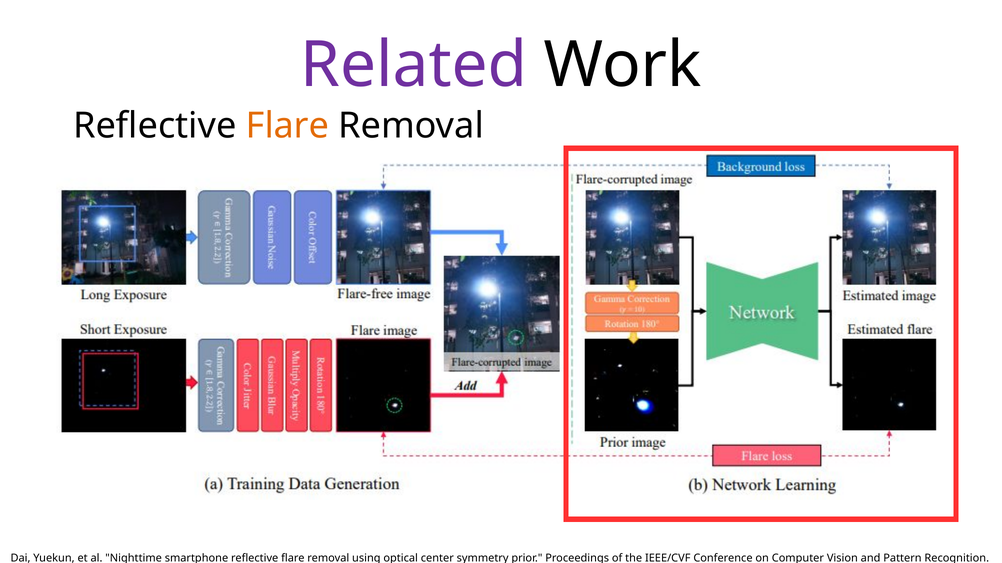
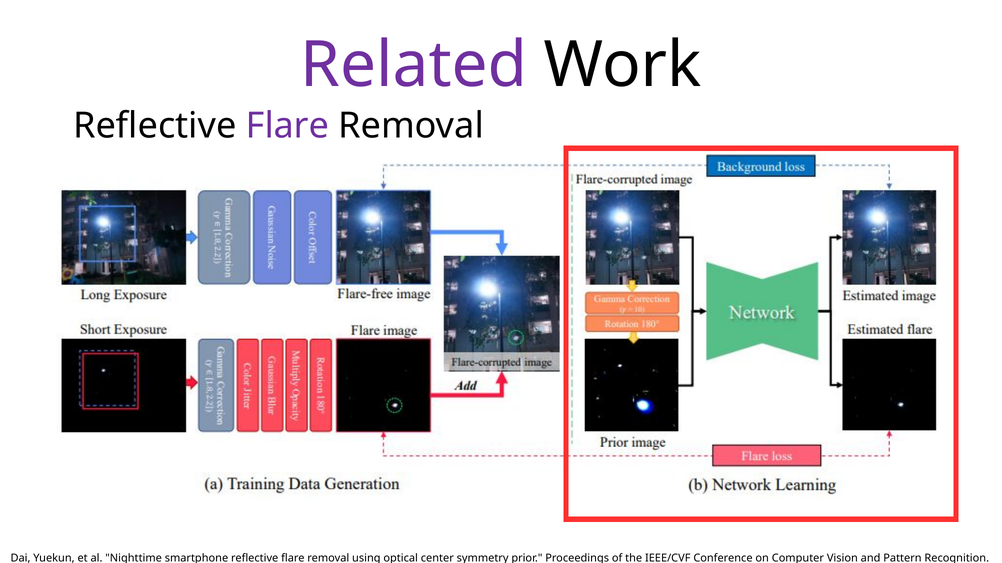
Flare colour: orange -> purple (287, 126)
